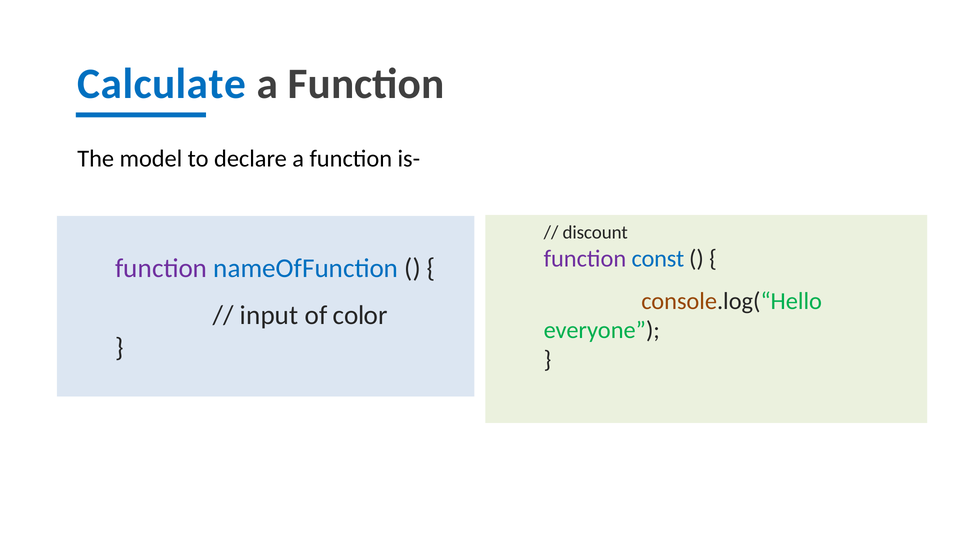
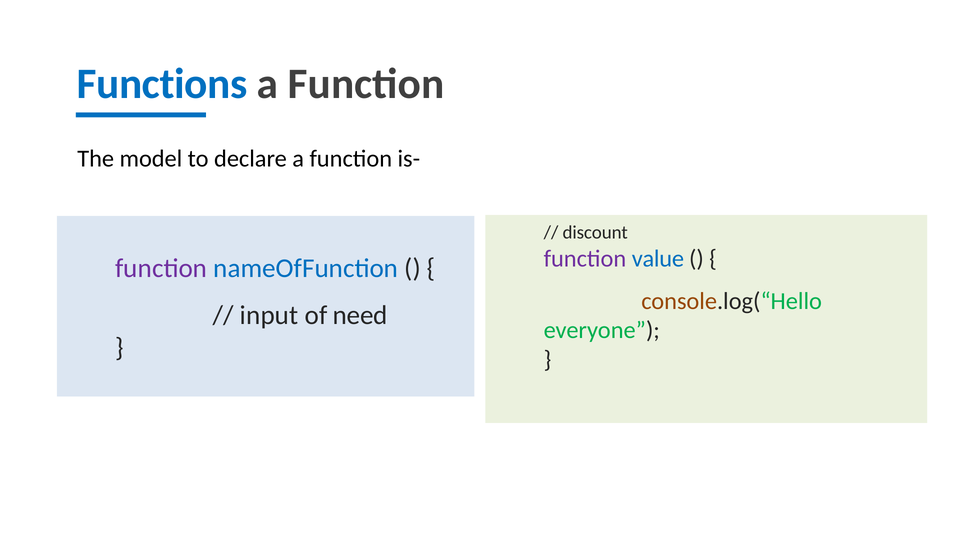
Calculate: Calculate -> Functions (162, 84)
const: const -> value (658, 259)
color: color -> need (360, 315)
